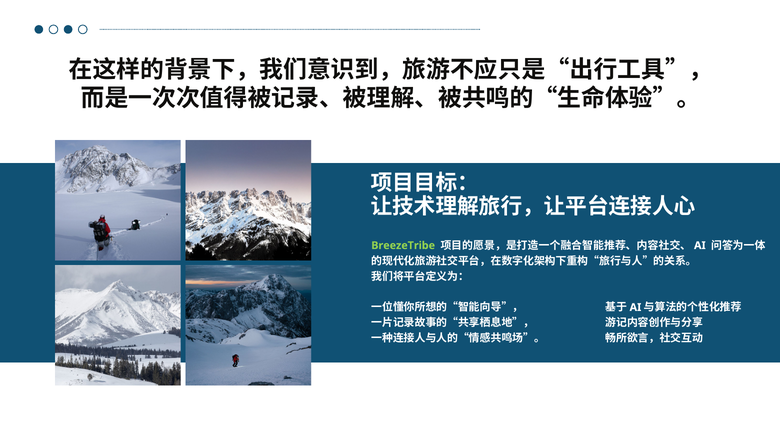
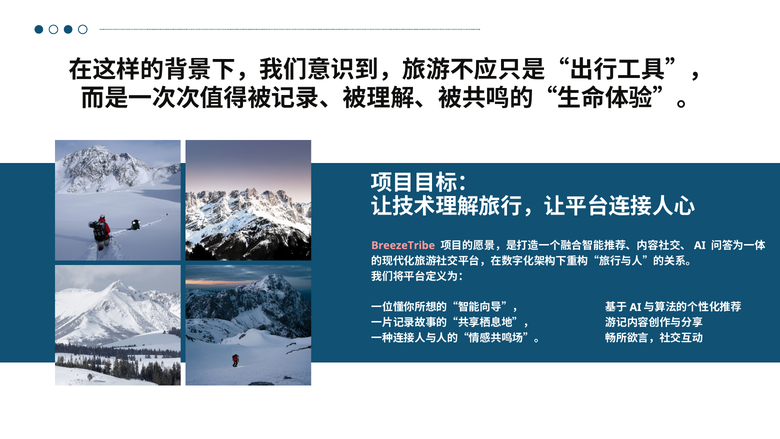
BreezeTribe colour: light green -> pink (403, 245)
